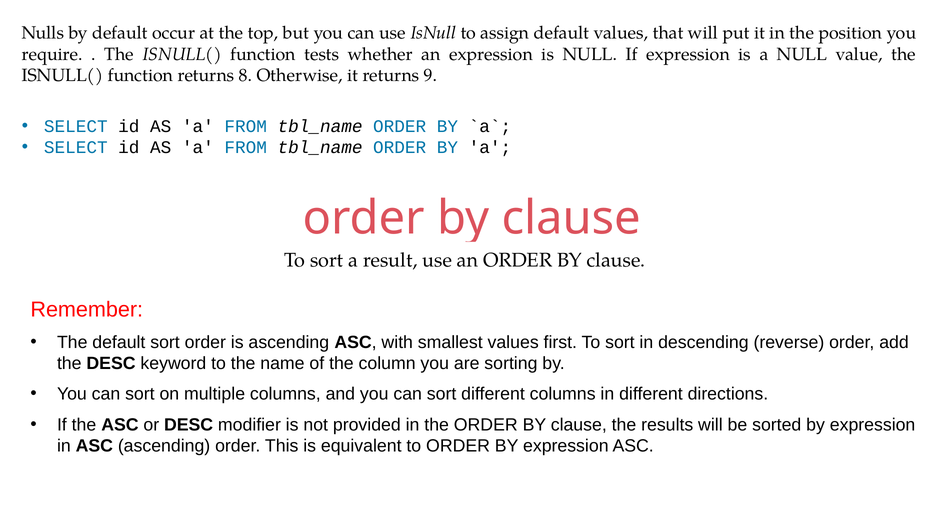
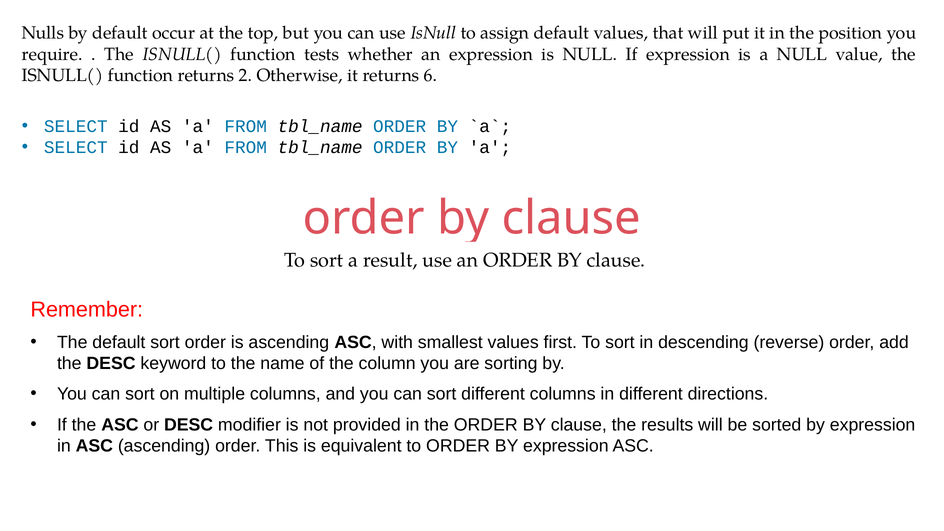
8: 8 -> 2 (246, 76)
9: 9 -> 6 (430, 76)
